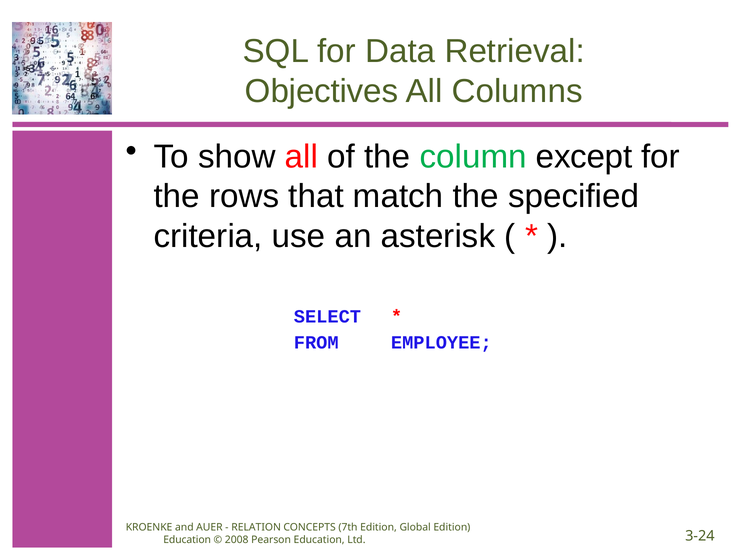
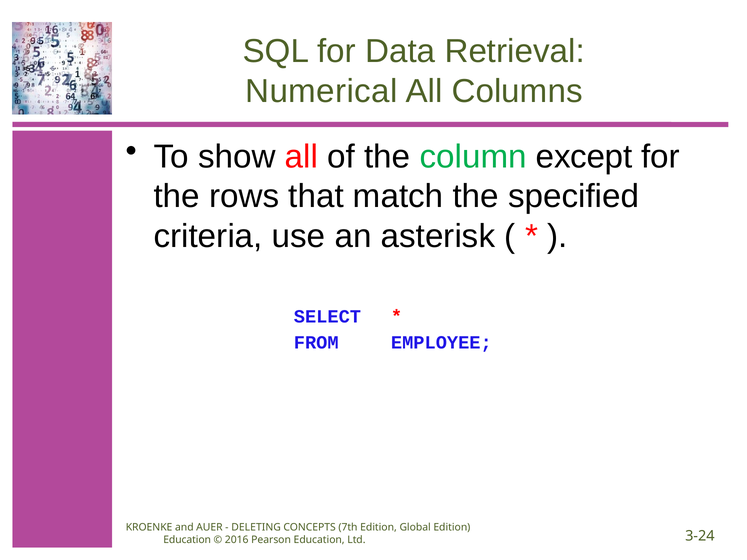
Objectives: Objectives -> Numerical (321, 91)
RELATION: RELATION -> DELETING (256, 527)
2008: 2008 -> 2016 (237, 540)
